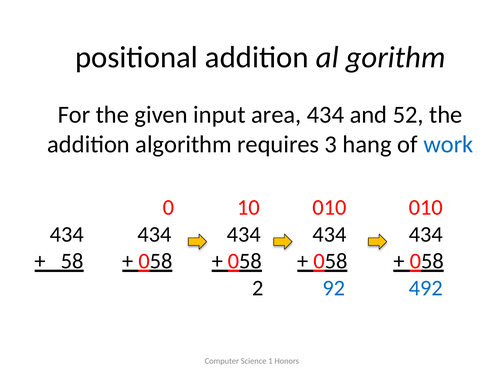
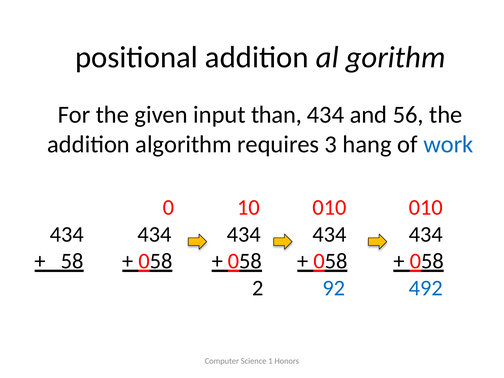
area: area -> than (276, 115)
52: 52 -> 56 (408, 115)
